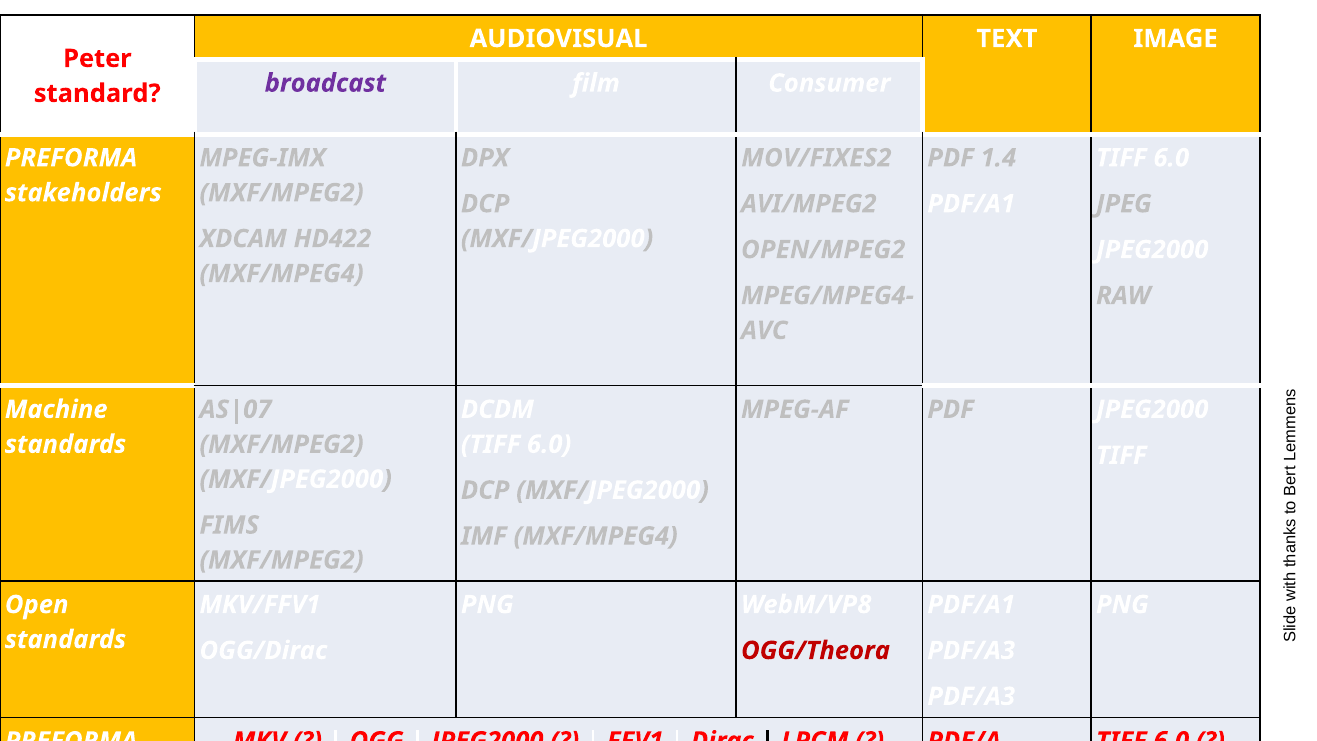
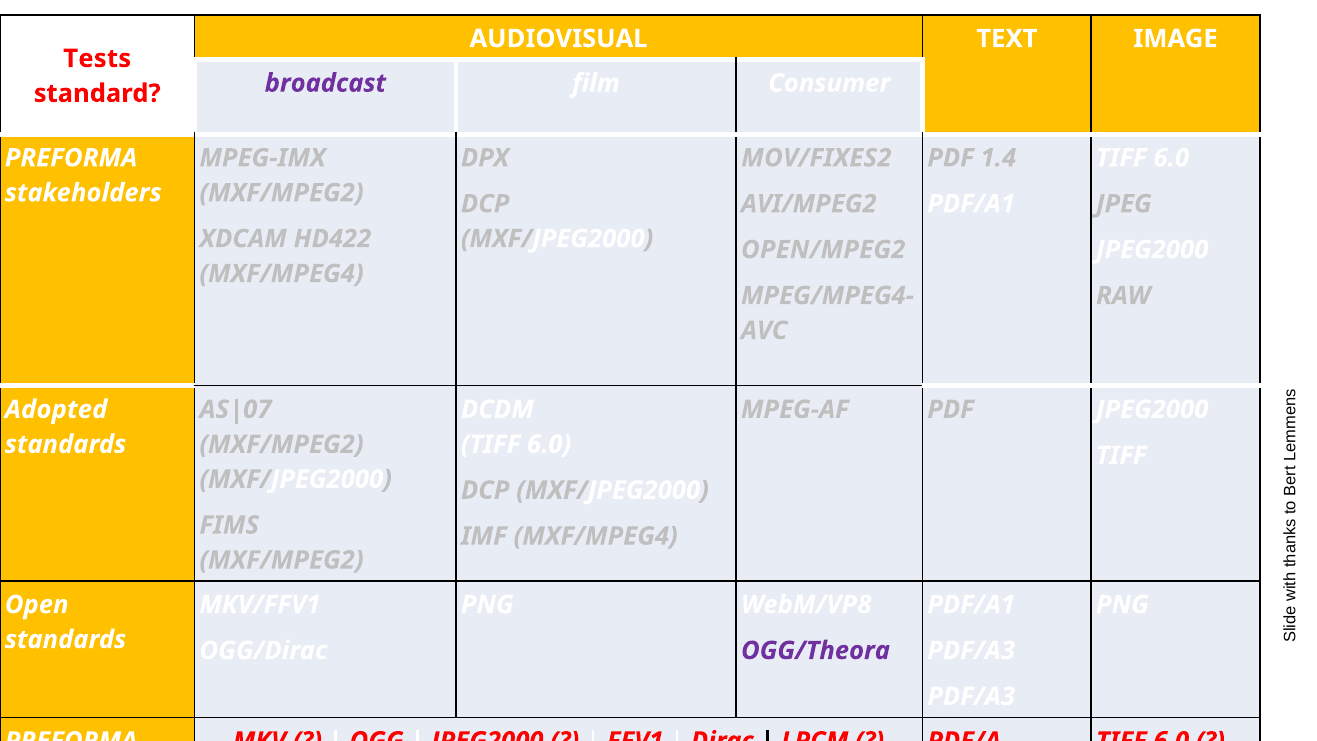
Peter: Peter -> Tests (97, 59)
Machine: Machine -> Adopted (56, 409)
OGG/Theora colour: red -> purple (815, 650)
